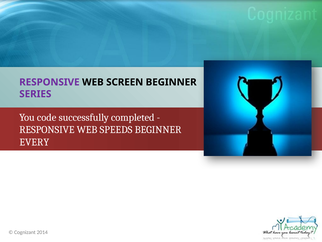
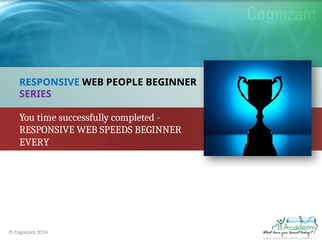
RESPONSIVE colour: purple -> blue (49, 82)
SCREEN: SCREEN -> PEOPLE (125, 82)
code: code -> time (47, 117)
